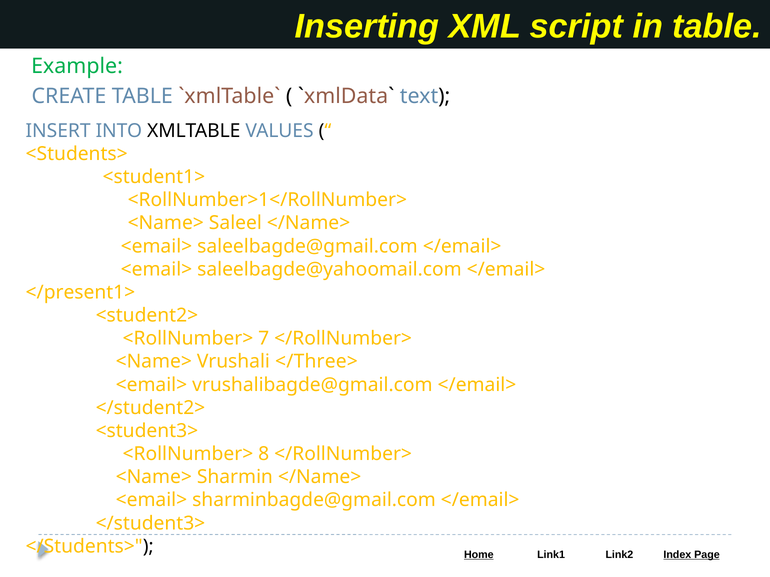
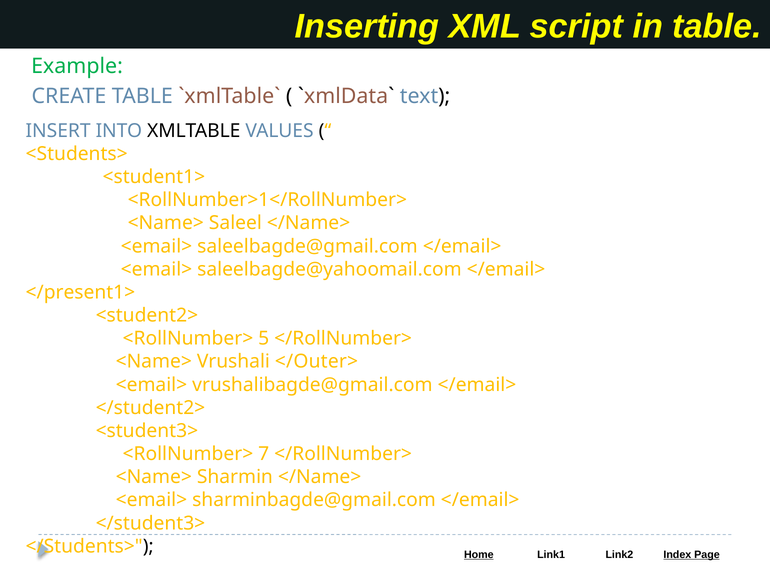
7: 7 -> 5 (264, 339)
</Three>: </Three> -> </Outer> (316, 362)
8: 8 -> 7 (264, 454)
